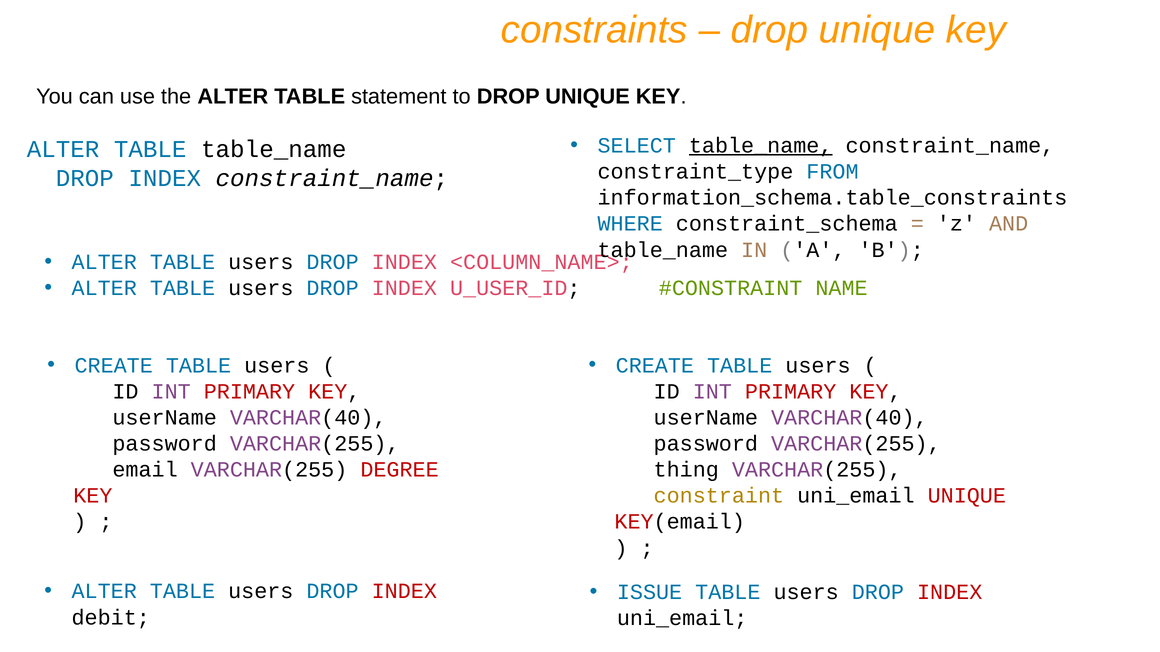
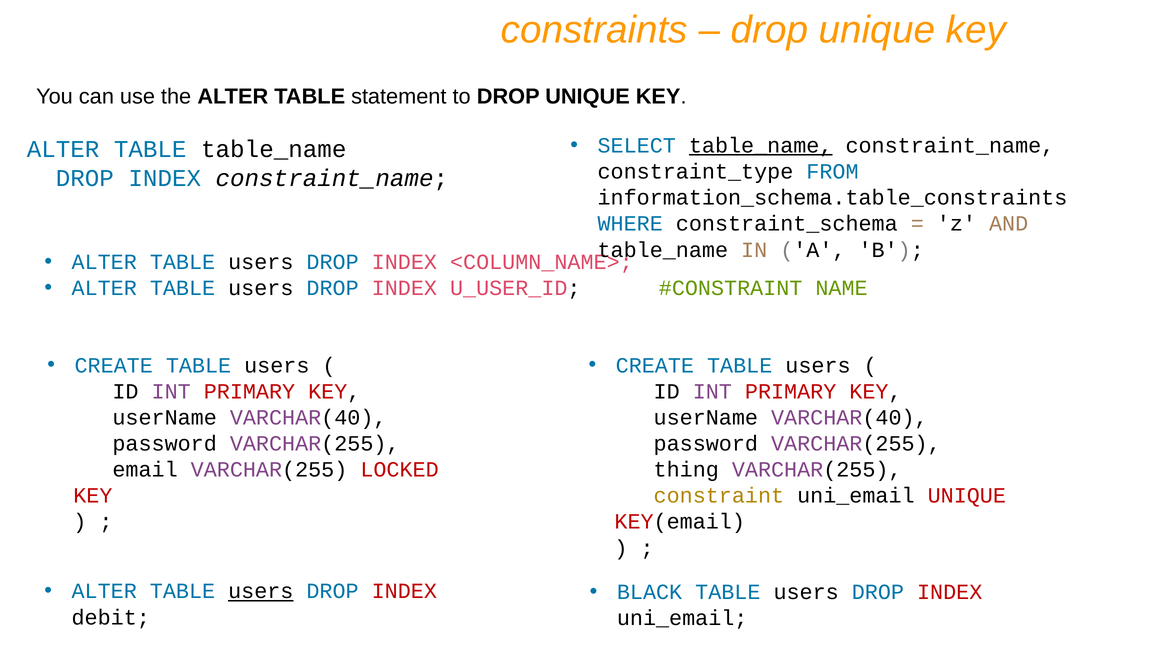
DEGREE: DEGREE -> LOCKED (400, 470)
users underline: none -> present (261, 592)
ISSUE: ISSUE -> BLACK (650, 593)
